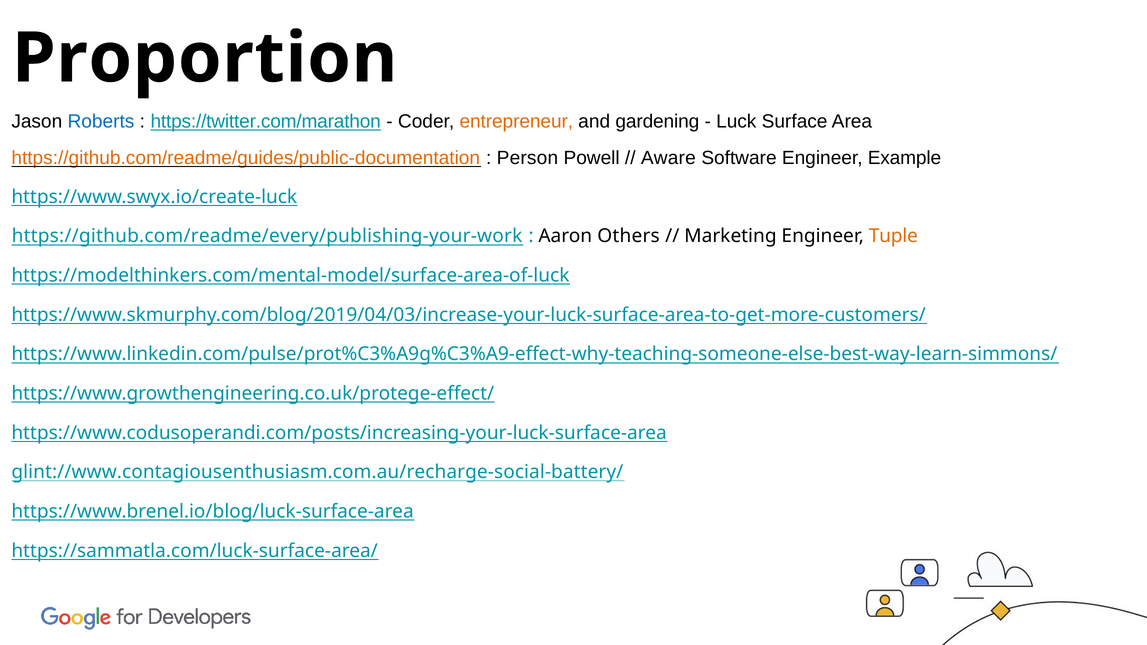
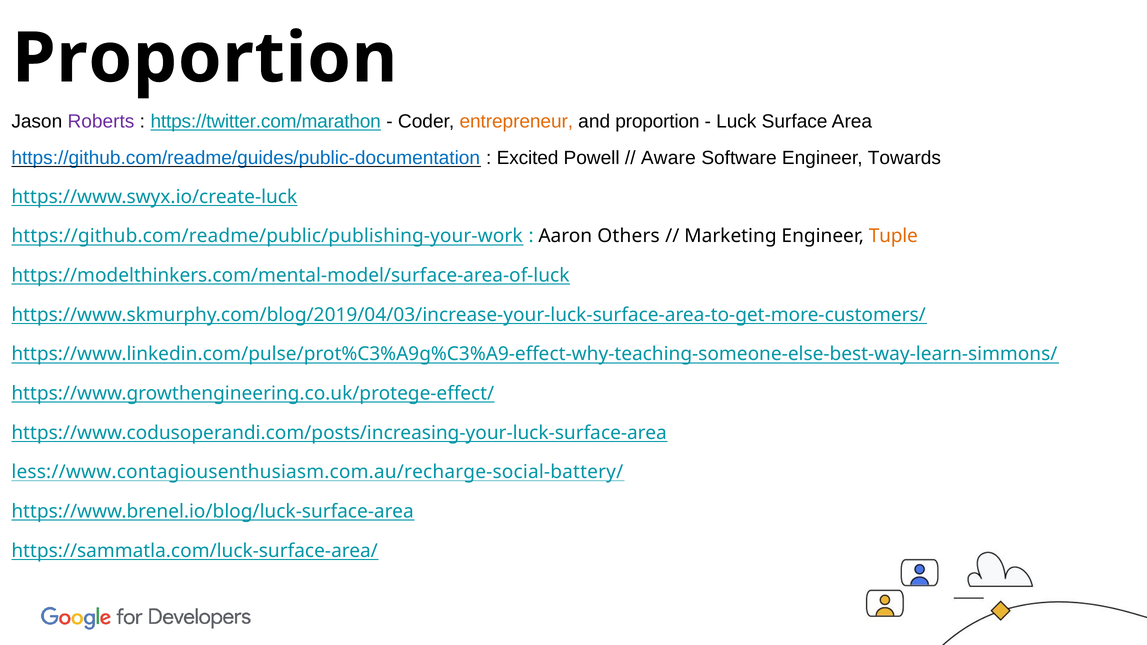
Roberts colour: blue -> purple (101, 122)
and gardening: gardening -> proportion (657, 122)
https://github.com/readme/guides/public-documentation colour: orange -> blue (246, 158)
Person: Person -> Excited (528, 158)
Example: Example -> Towards (904, 158)
https://github.com/readme/every/publishing-your-work: https://github.com/readme/every/publishing-your-work -> https://github.com/readme/public/publishing-your-work (267, 236)
glint://www.contagiousenthusiasm.com.au/recharge-social-battery/: glint://www.contagiousenthusiasm.com.au/recharge-social-battery/ -> less://www.contagiousenthusiasm.com.au/recharge-social-battery/ (317, 472)
